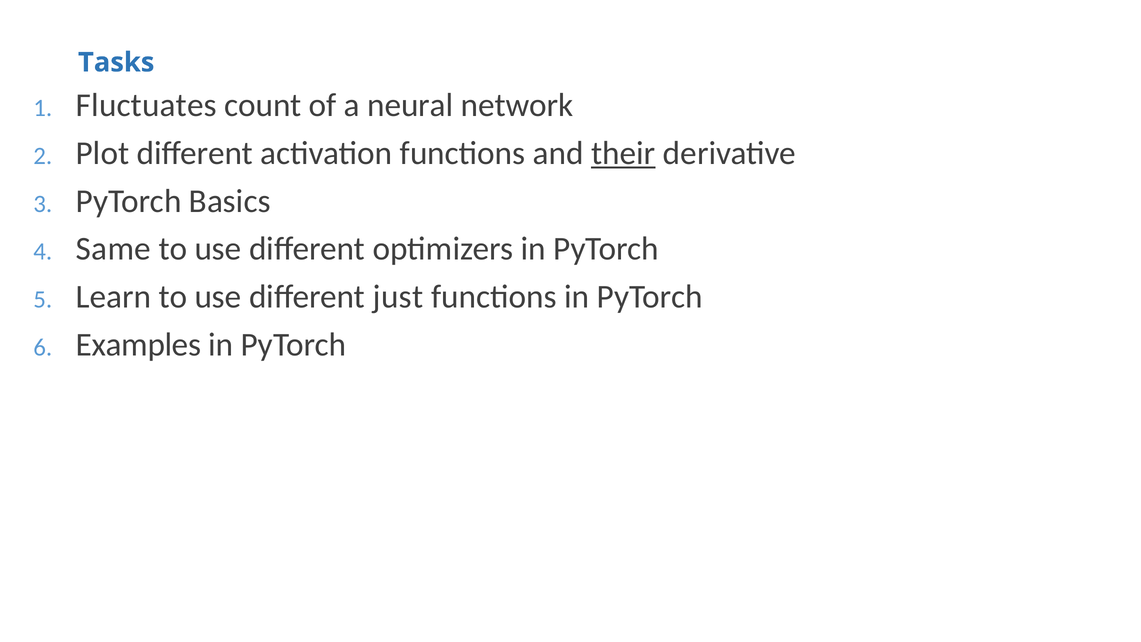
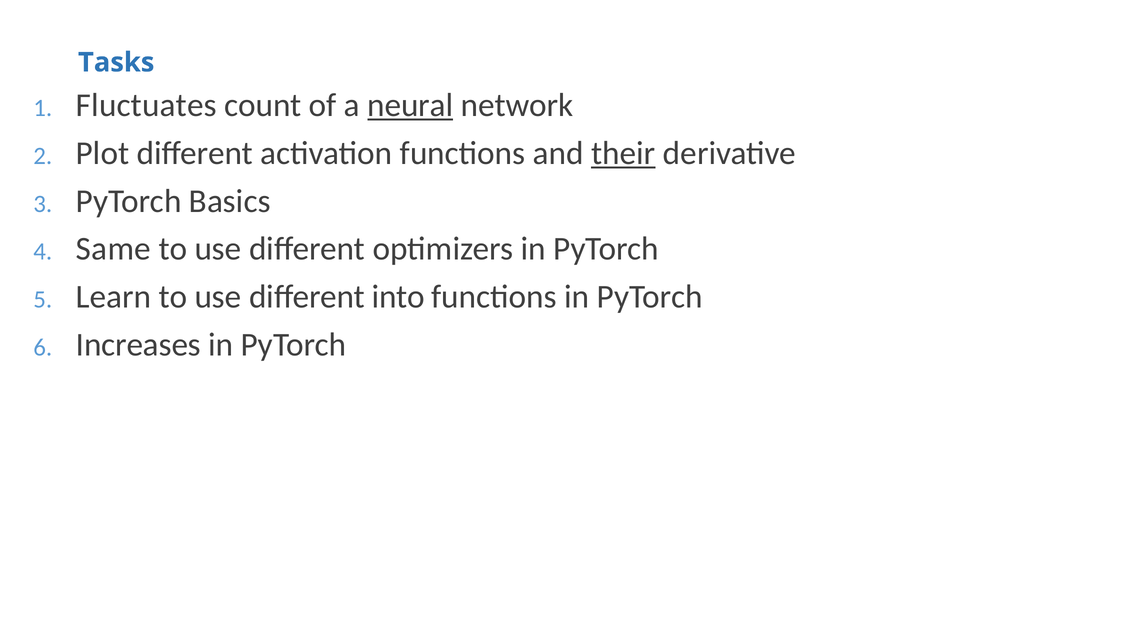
neural underline: none -> present (410, 105)
just: just -> into (398, 297)
Examples: Examples -> Increases (138, 345)
